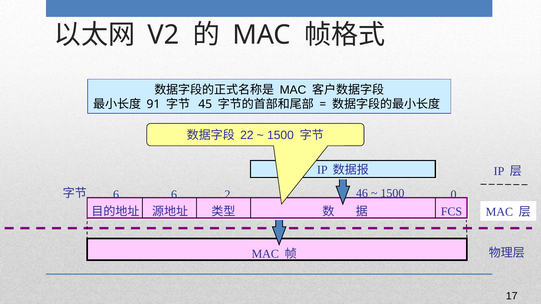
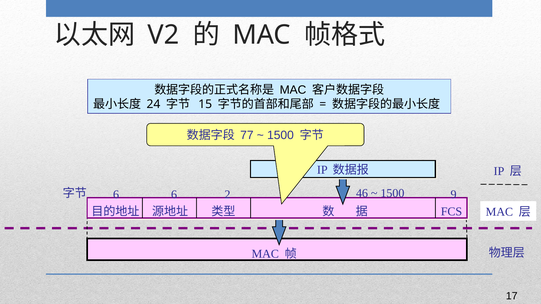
91: 91 -> 24 (153, 104)
45: 45 -> 15 (205, 104)
22: 22 -> 77 (247, 135)
0: 0 -> 9 (454, 195)
